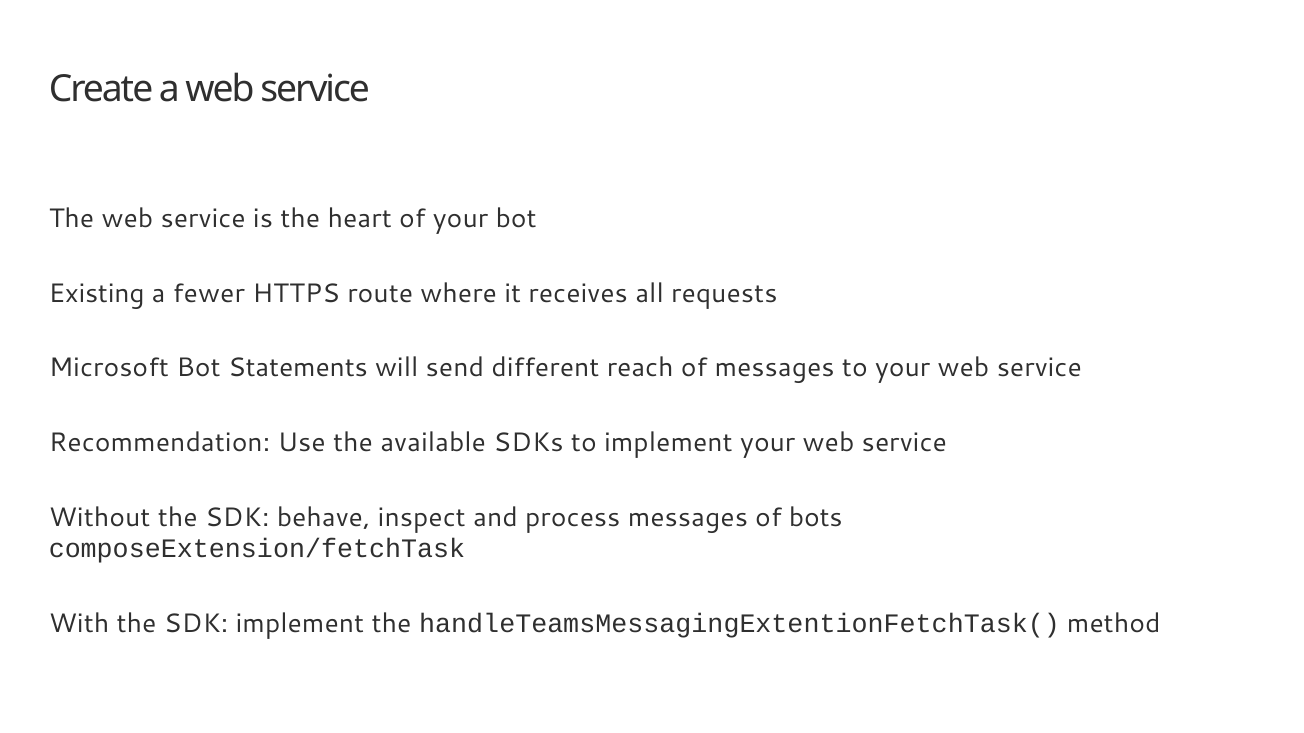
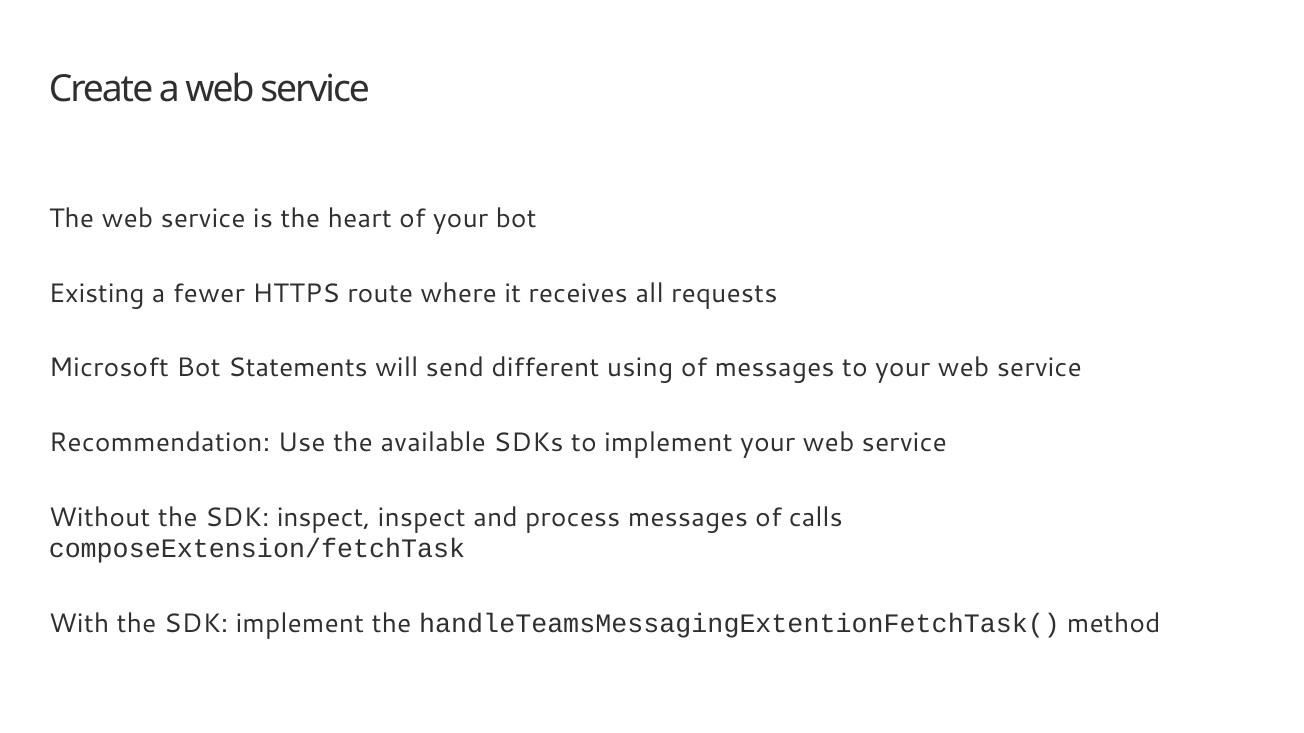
reach: reach -> using (640, 368)
SDK behave: behave -> inspect (324, 518)
bots: bots -> calls (816, 518)
